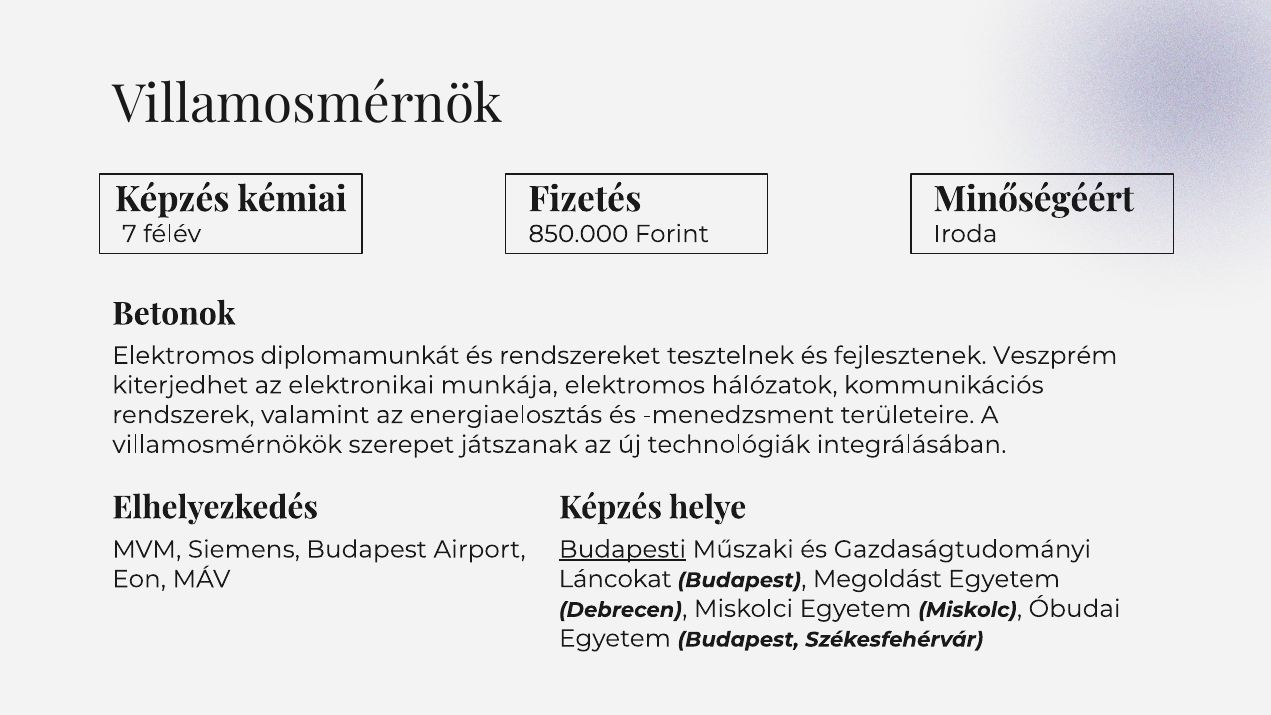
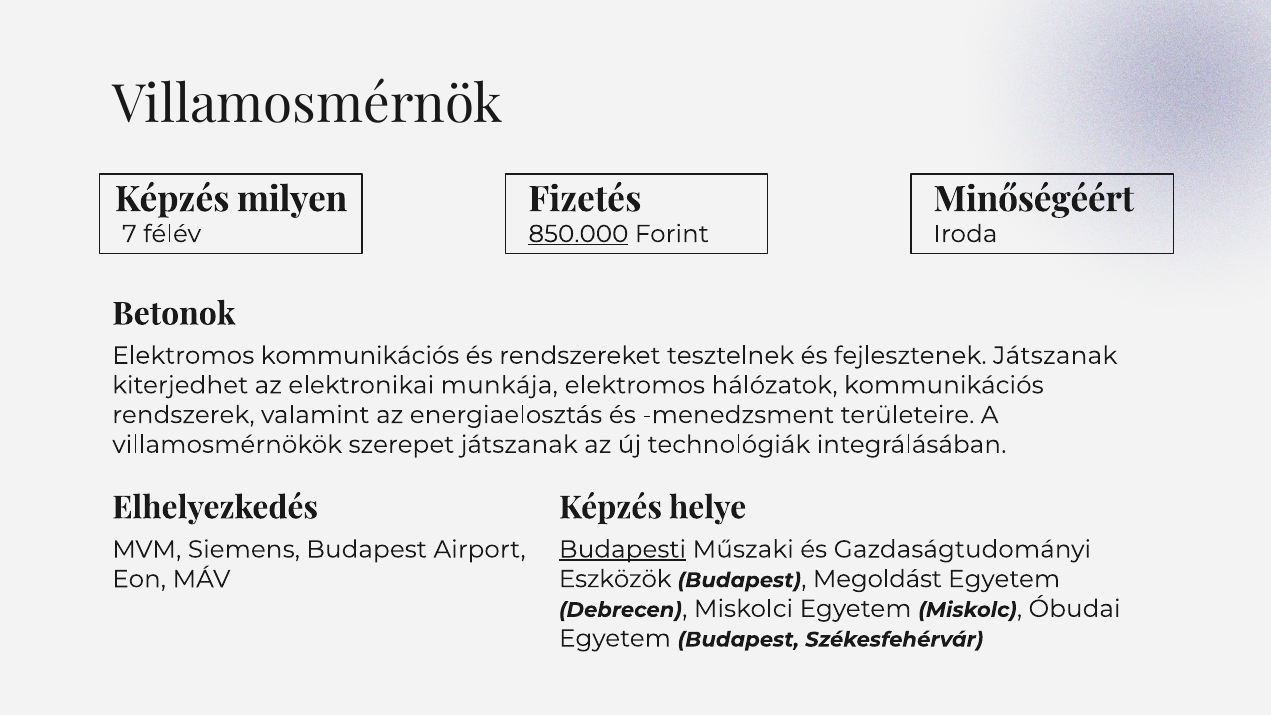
kémiai: kémiai -> milyen (292, 200)
850.000 underline: none -> present (578, 234)
Elektromos diplomamunkát: diplomamunkát -> kommunikációs (360, 356)
fejlesztenek Veszprém: Veszprém -> Játszanak (1055, 356)
Láncokat: Láncokat -> Eszközök (615, 579)
